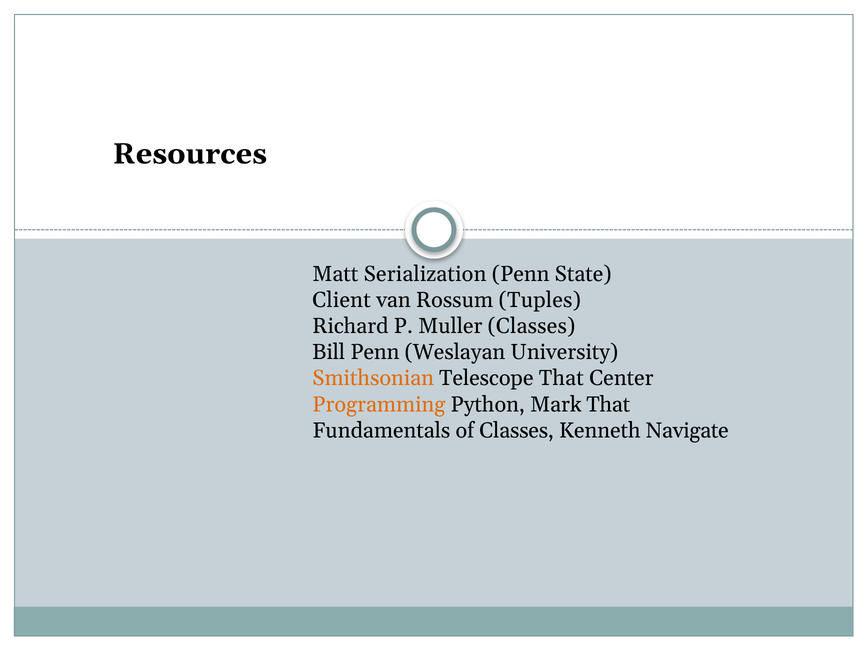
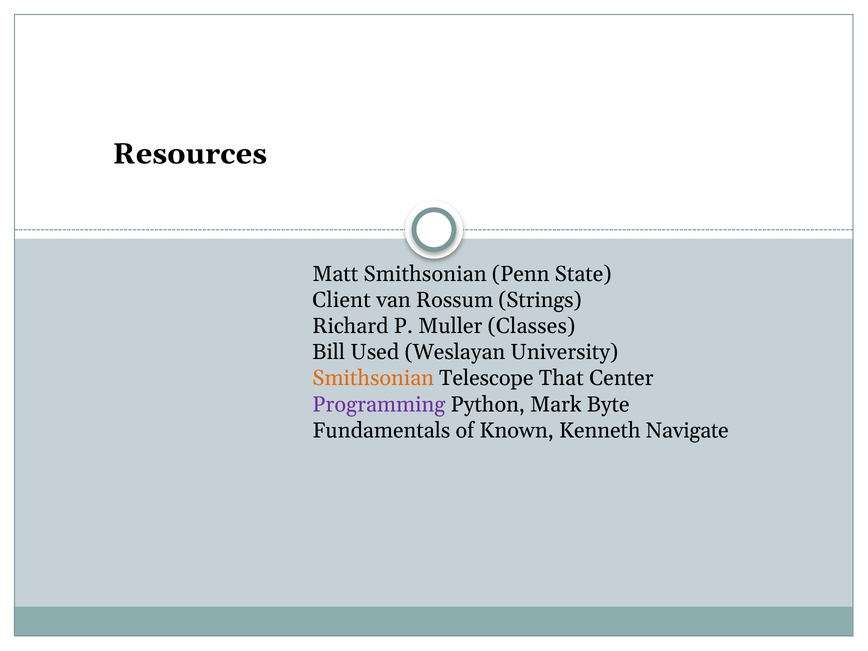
Matt Serialization: Serialization -> Smithsonian (425, 274)
Tuples: Tuples -> Strings (540, 300)
Bill Penn: Penn -> Used (375, 352)
Programming colour: orange -> purple (379, 404)
Mark That: That -> Byte (608, 404)
of Classes: Classes -> Known (517, 430)
